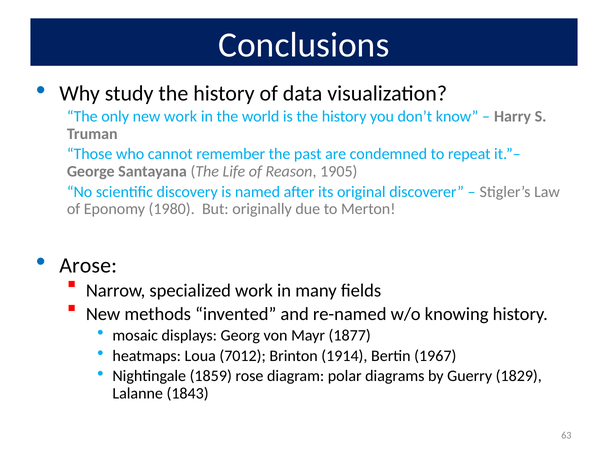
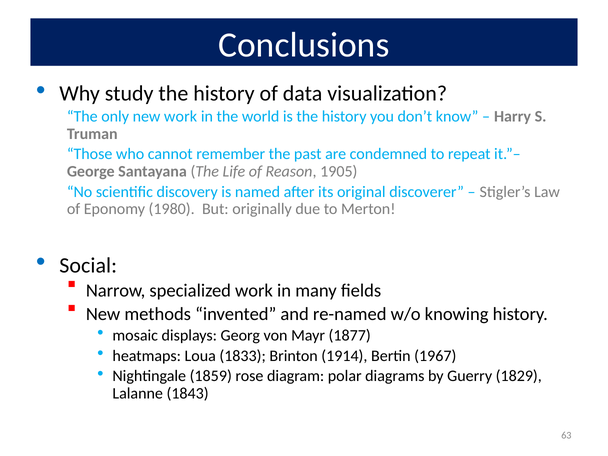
Arose: Arose -> Social (88, 265)
7012: 7012 -> 1833 (243, 356)
